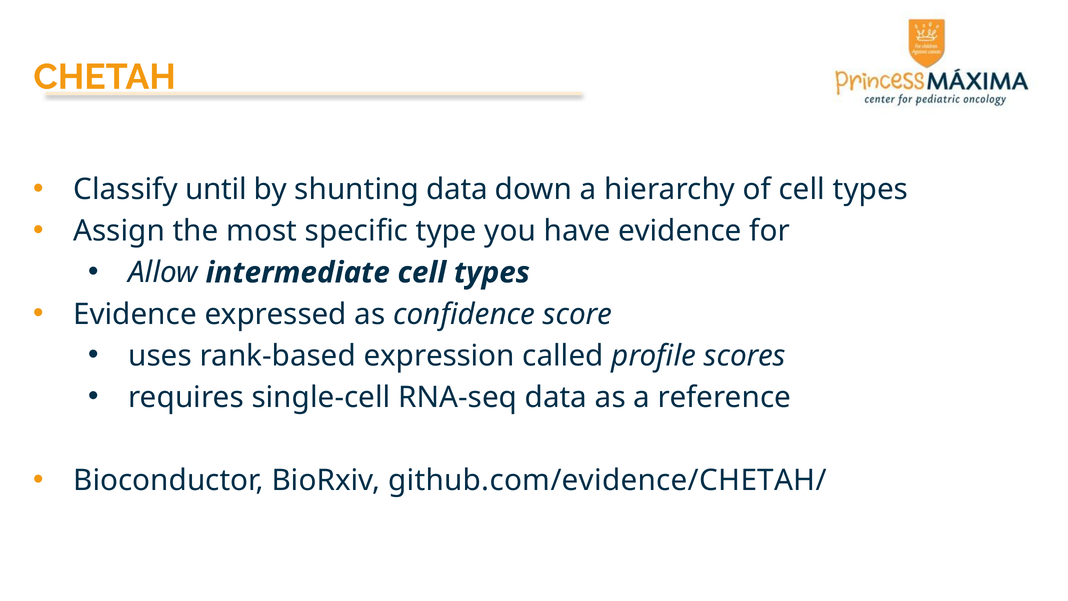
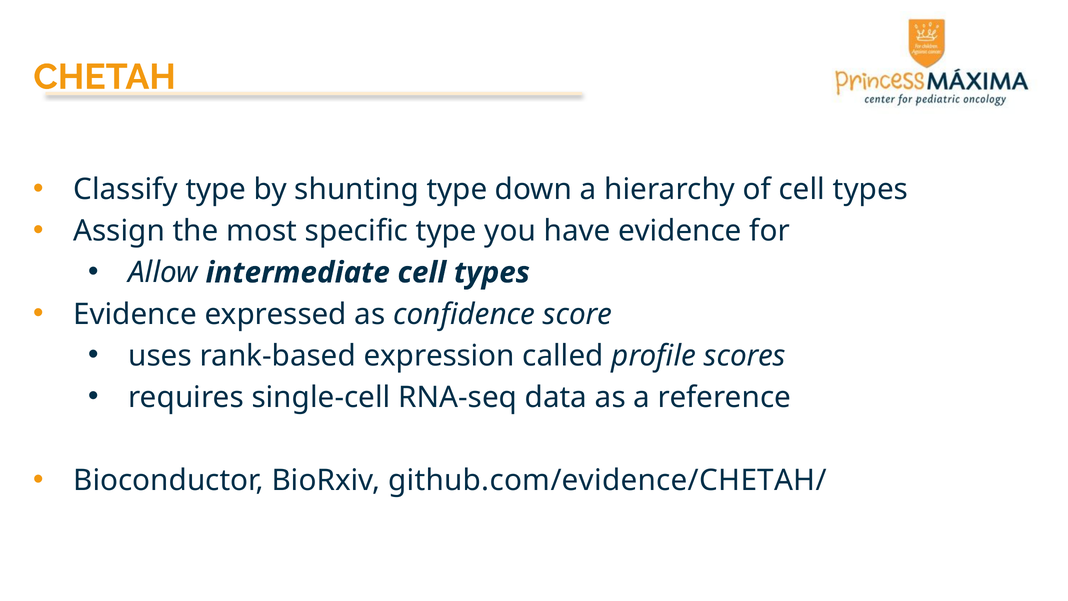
Classify until: until -> type (216, 189)
shunting data: data -> type (457, 189)
